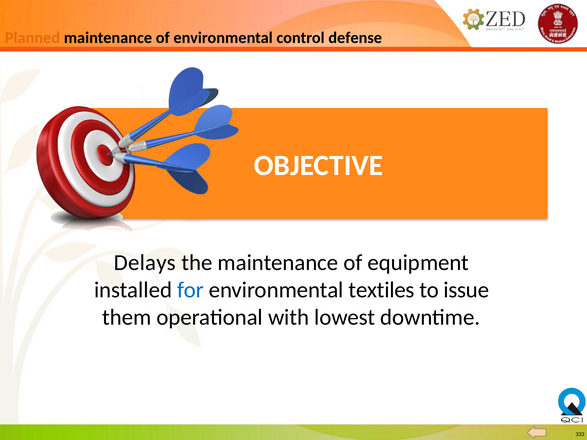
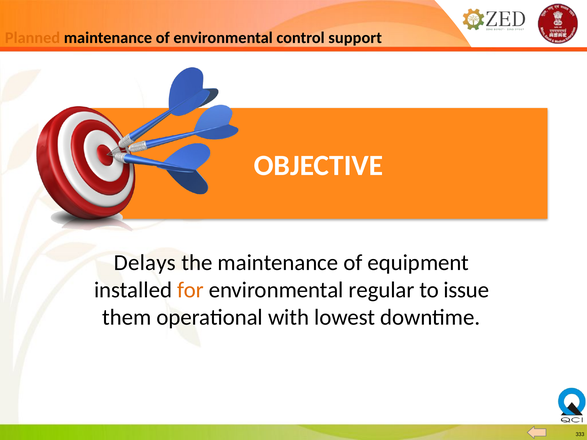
defense: defense -> support (355, 38)
for colour: blue -> orange (190, 290)
textiles: textiles -> regular (381, 290)
